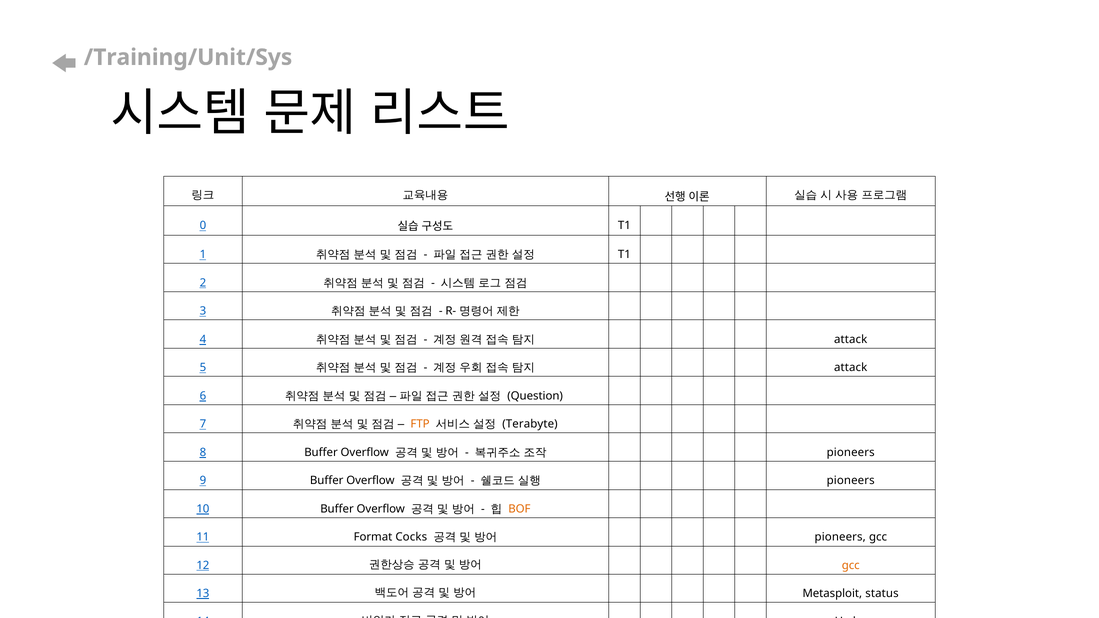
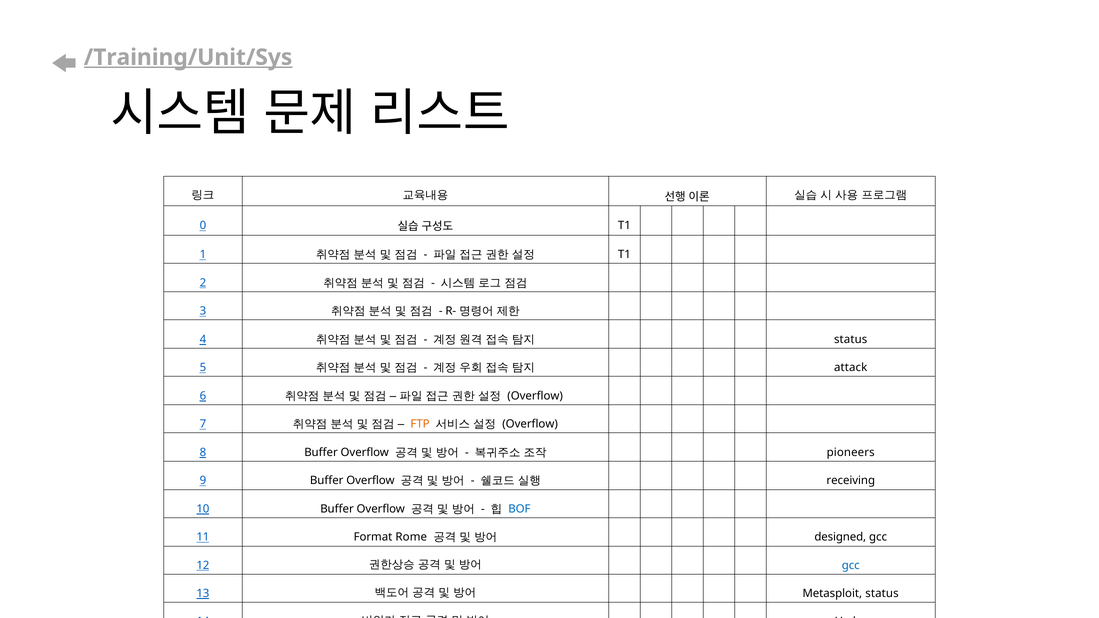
/Training/Unit/Sys underline: none -> present (188, 57)
attack: attack -> status (851, 339)
Question: Question -> Overflow (535, 396)
Terabyte: Terabyte -> Overflow (530, 424)
pioneers: pioneers -> receiving (851, 481)
BOF colour: orange -> blue (519, 509)
Cocks: Cocks -> Rome (411, 537)
pioneers: pioneers -> designed (840, 537)
gcc colour: orange -> blue (851, 565)
